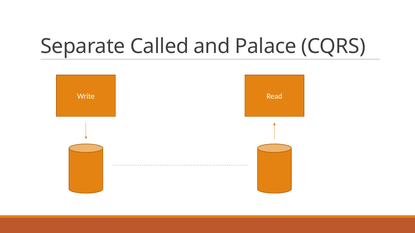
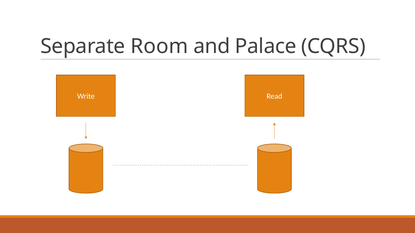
Called: Called -> Room (159, 46)
